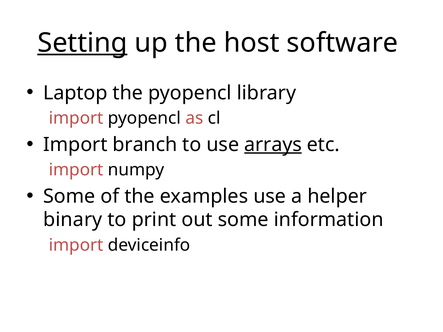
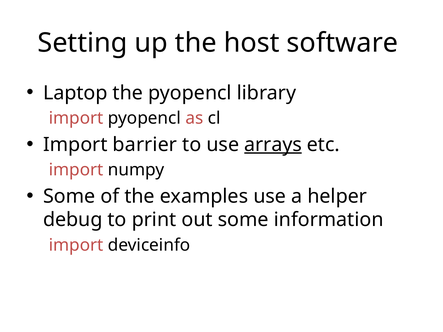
Setting underline: present -> none (82, 43)
branch: branch -> barrier (145, 145)
binary: binary -> debug (73, 220)
